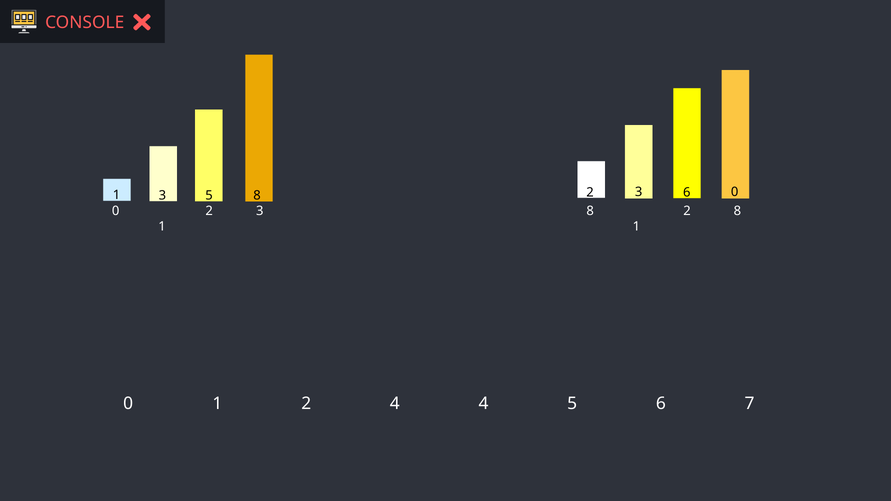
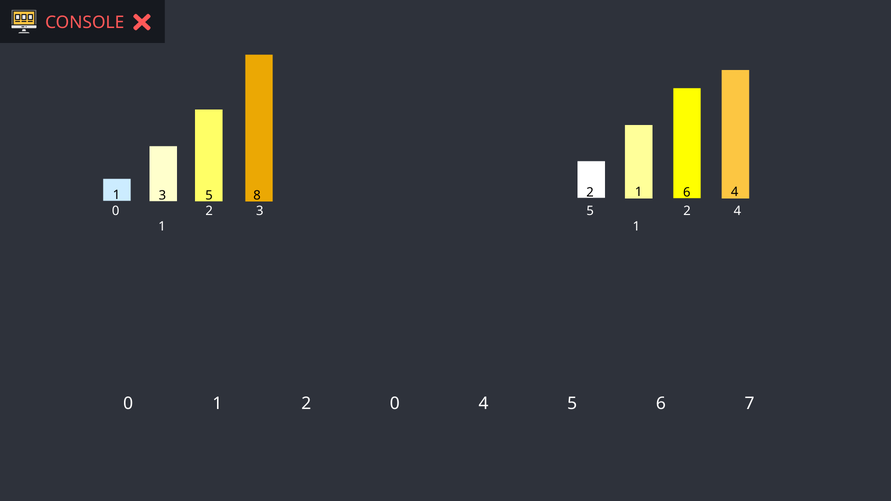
3: 3 -> 1 (639, 192)
6 0: 0 -> 4 (735, 192)
2 3 8: 8 -> 5 (590, 211)
2 8: 8 -> 4 (737, 211)
2 4: 4 -> 0 (395, 404)
